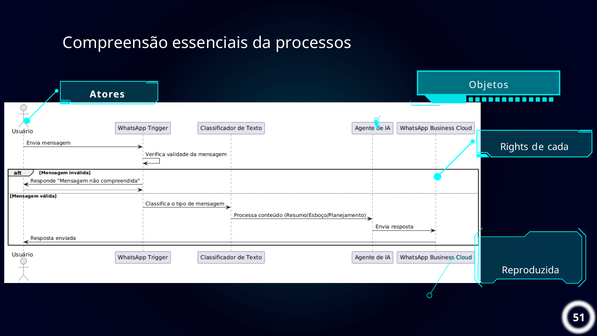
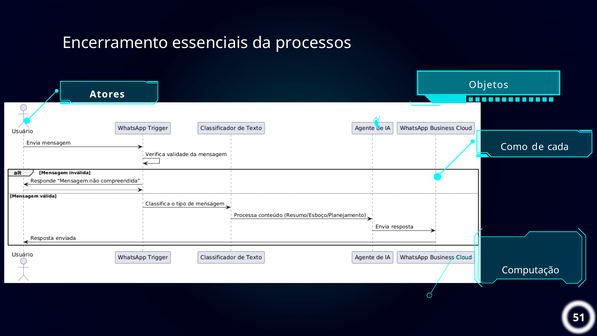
Compreensão: Compreensão -> Encerramento (115, 43)
Rights: Rights -> Como (514, 147)
Reproduzida: Reproduzida -> Computação (531, 270)
